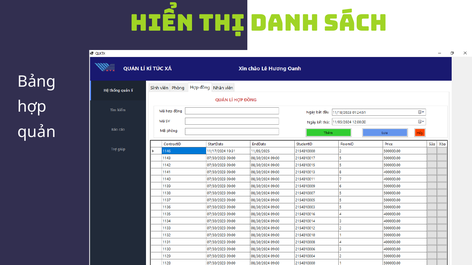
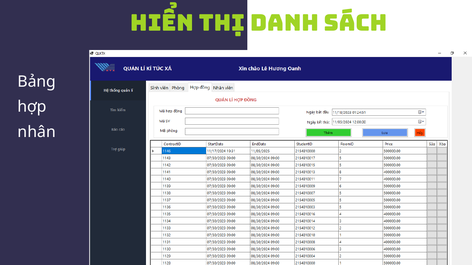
quản: quản -> nhân (37, 132)
